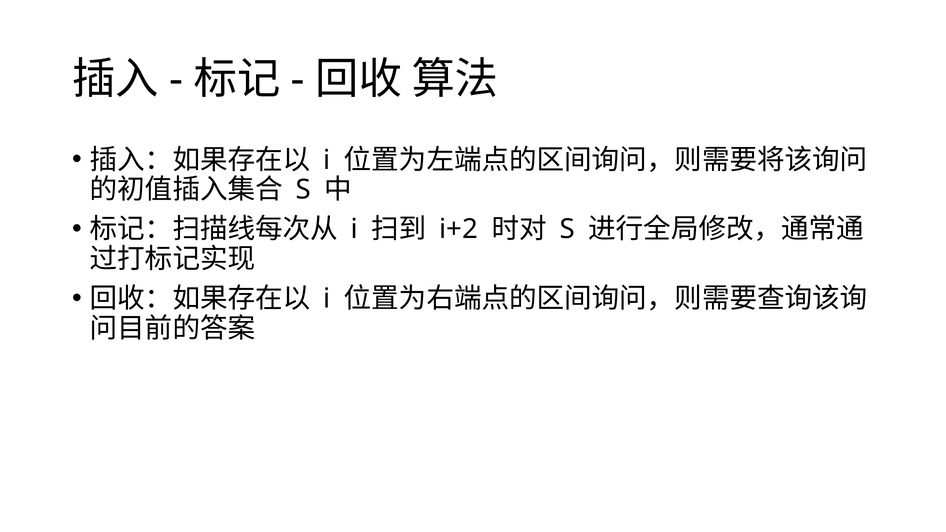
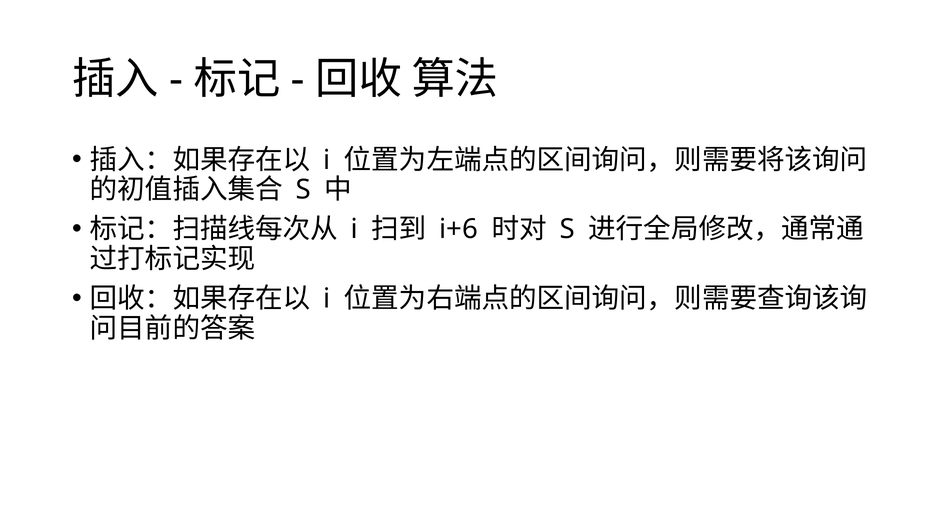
i+2: i+2 -> i+6 (459, 229)
